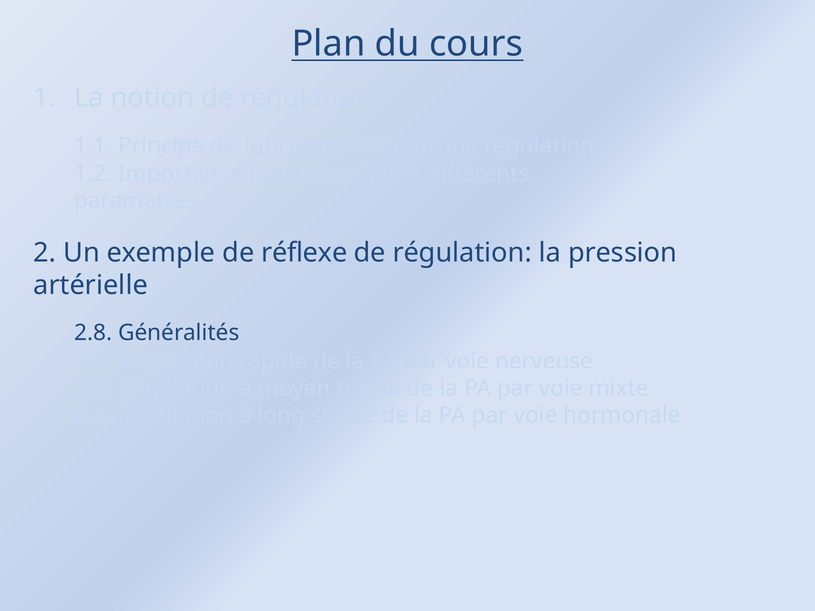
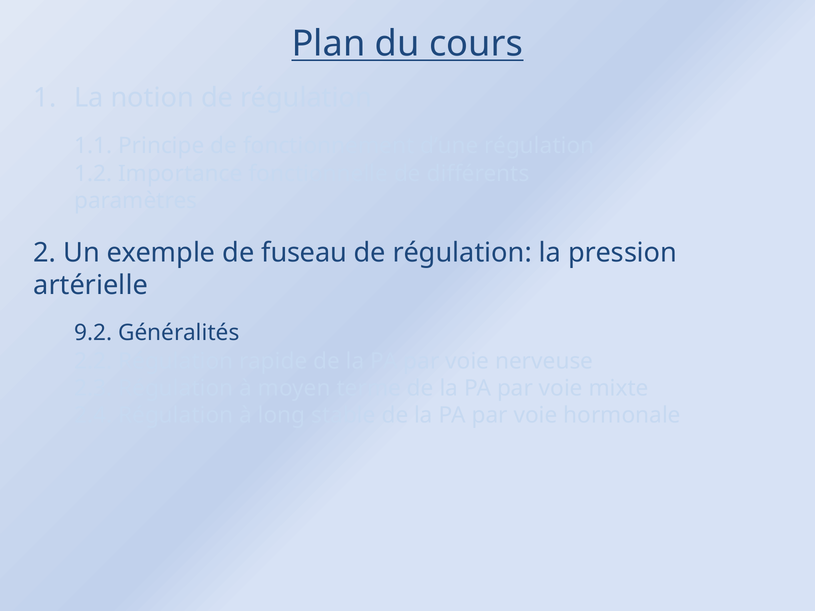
réflexe: réflexe -> fuseau (304, 253)
2.8: 2.8 -> 9.2 (93, 333)
